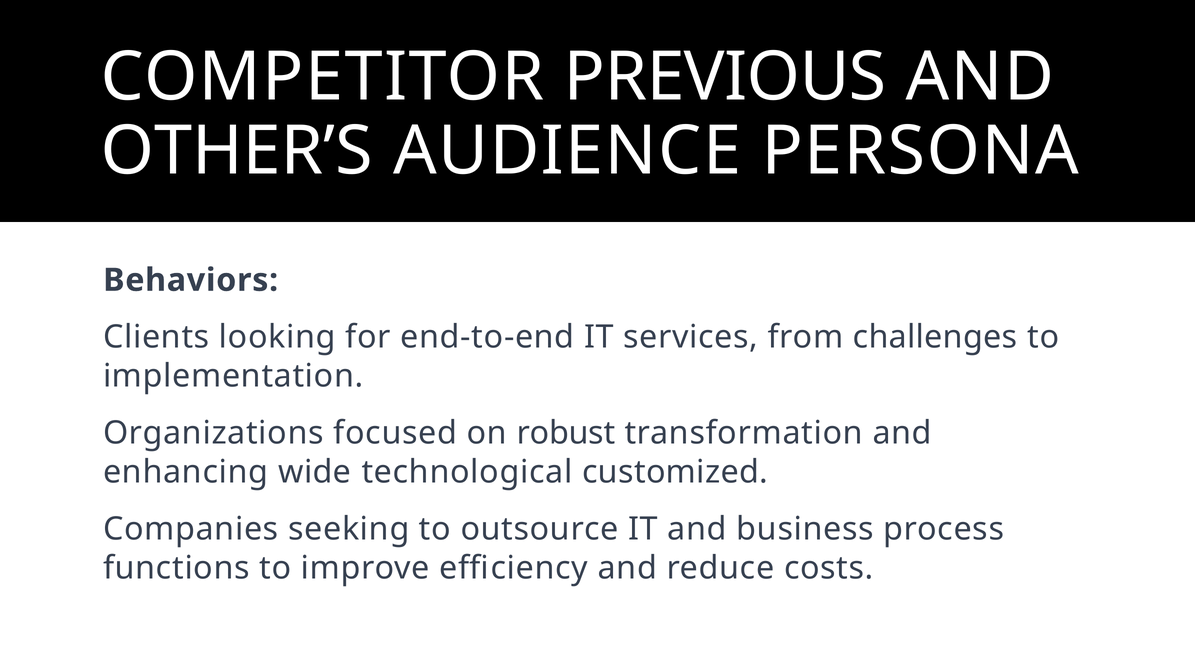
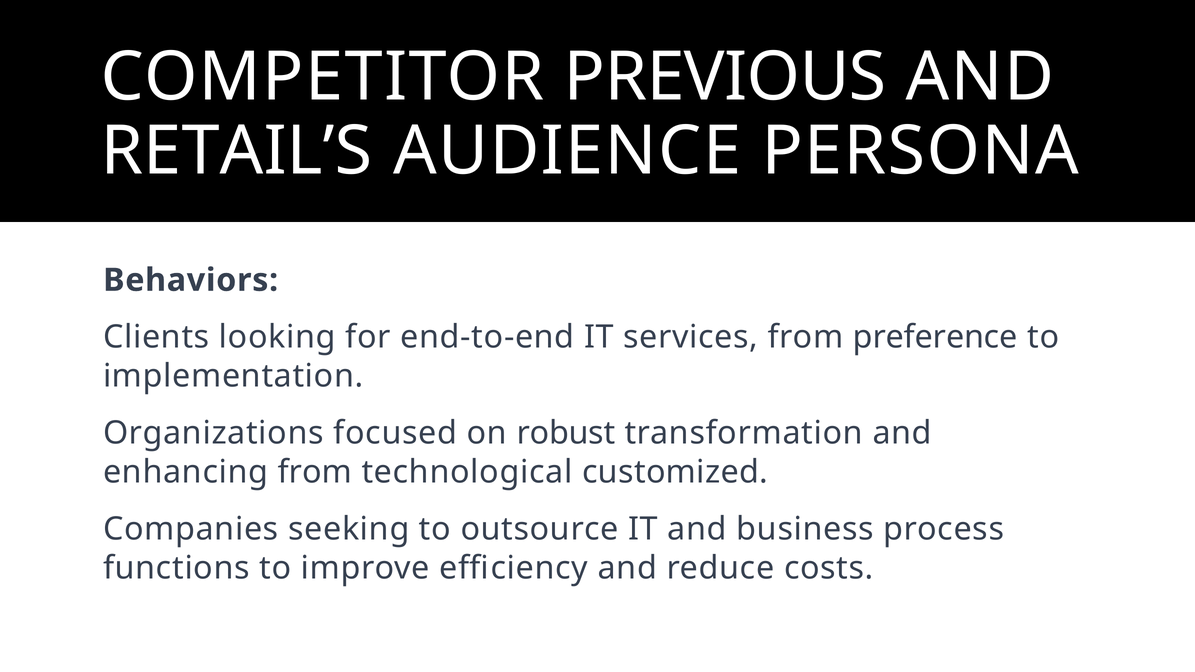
OTHER’S: OTHER’S -> RETAIL’S (237, 151)
challenges: challenges -> preference (935, 337)
enhancing wide: wide -> from (315, 472)
